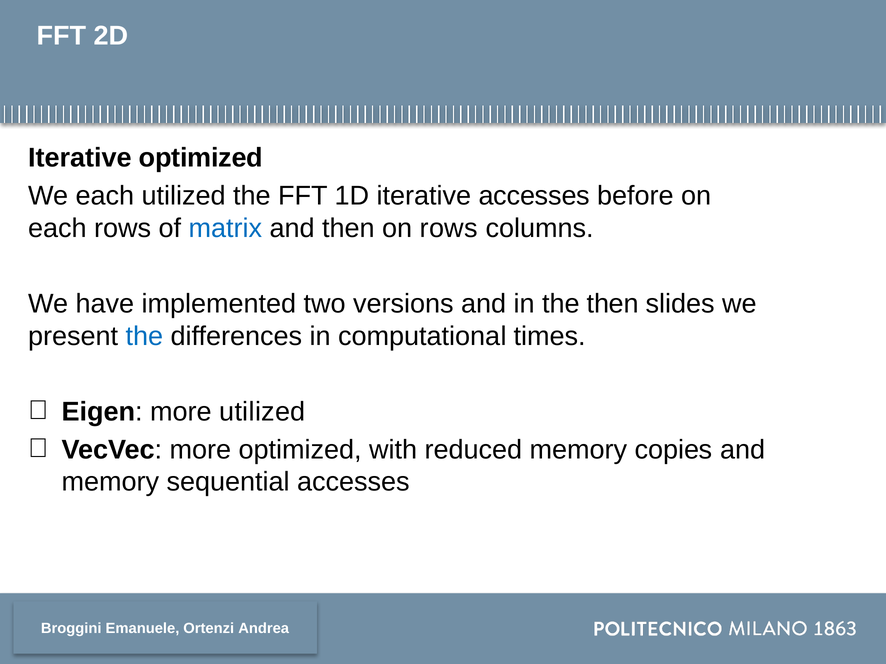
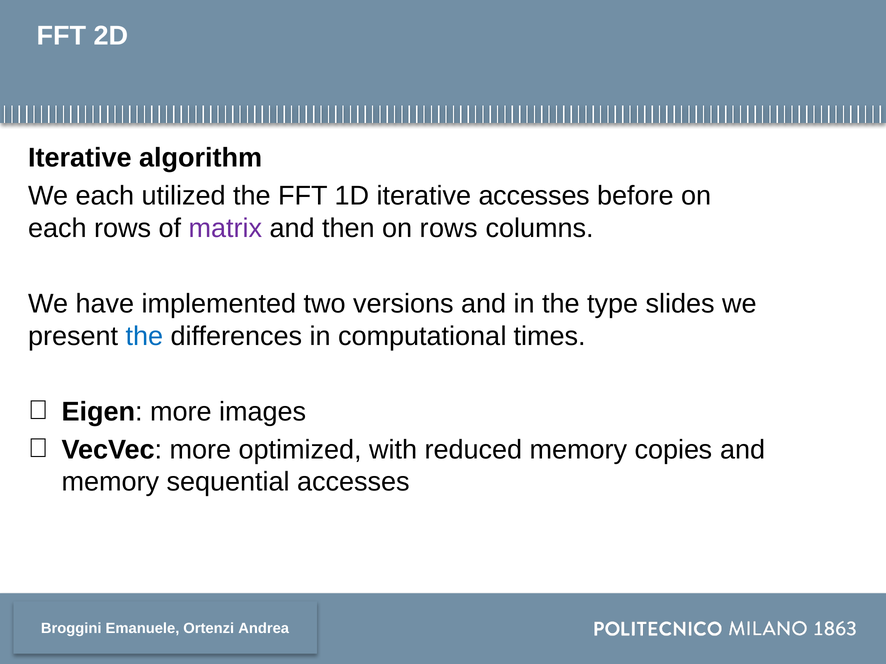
Iterative optimized: optimized -> algorithm (201, 158)
matrix colour: blue -> purple (226, 228)
the then: then -> type (613, 304)
more utilized: utilized -> images (263, 412)
